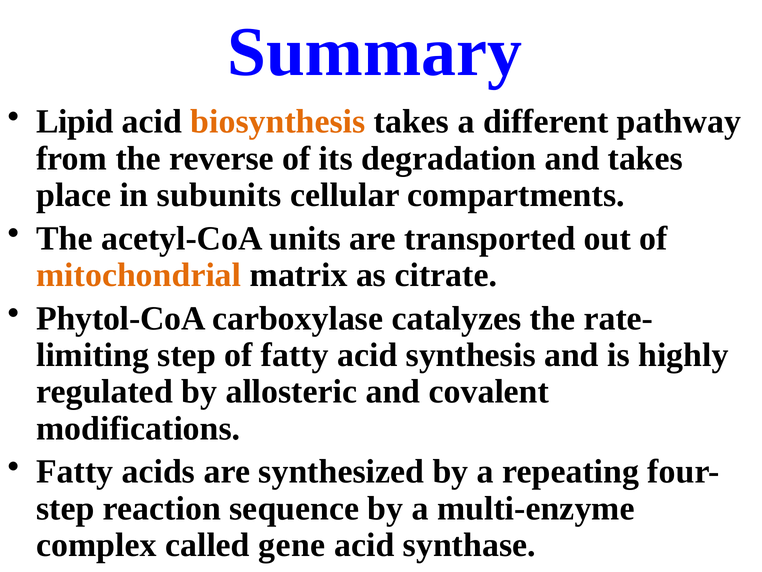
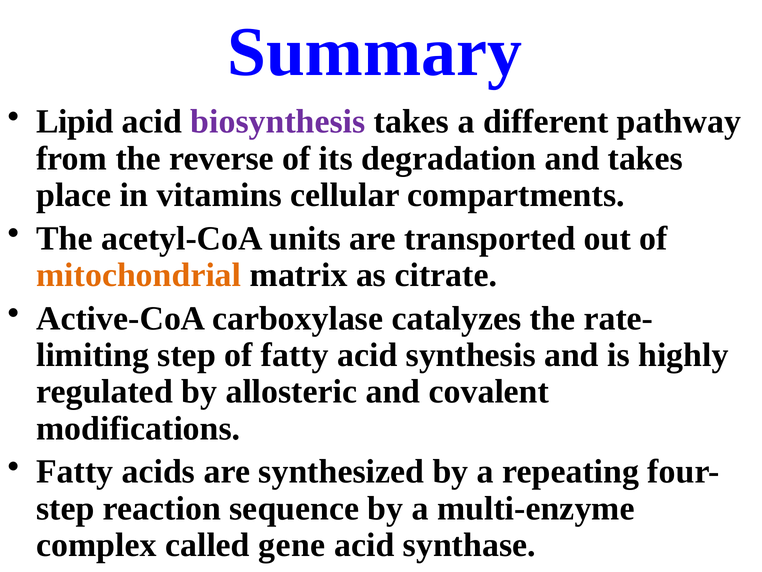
biosynthesis colour: orange -> purple (278, 122)
subunits: subunits -> vitamins (219, 195)
Phytol-CoA: Phytol-CoA -> Active-CoA (121, 318)
